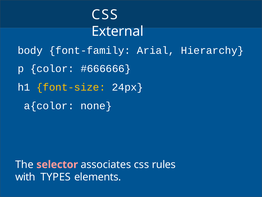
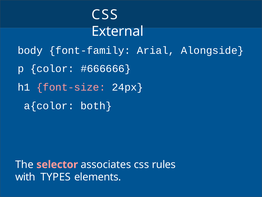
Hierarchy: Hierarchy -> Alongside (212, 50)
font-size colour: yellow -> pink (71, 87)
none: none -> both (96, 106)
